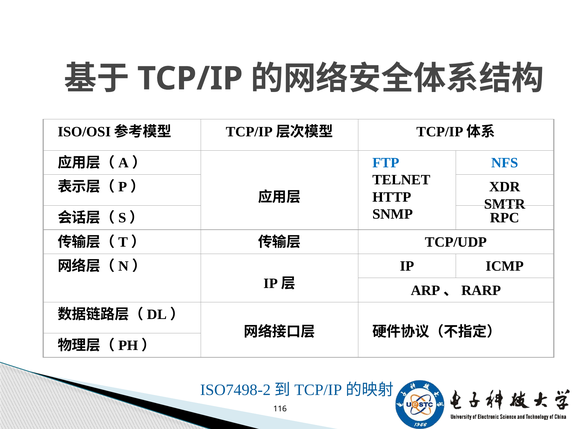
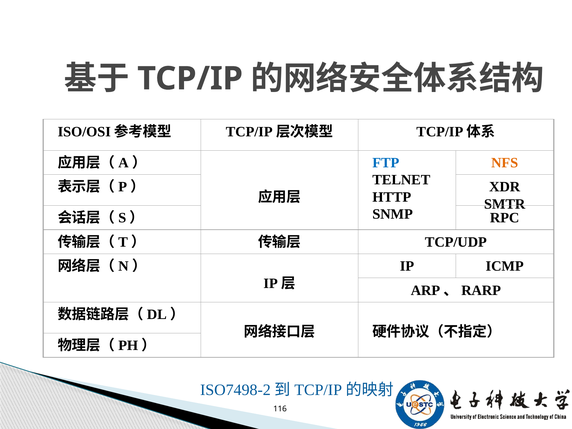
NFS colour: blue -> orange (505, 163)
